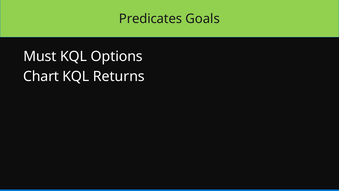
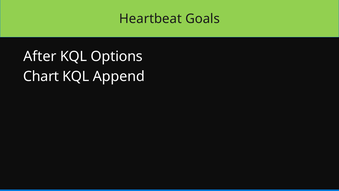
Predicates: Predicates -> Heartbeat (150, 19)
Must: Must -> After (40, 56)
Returns: Returns -> Append (119, 76)
